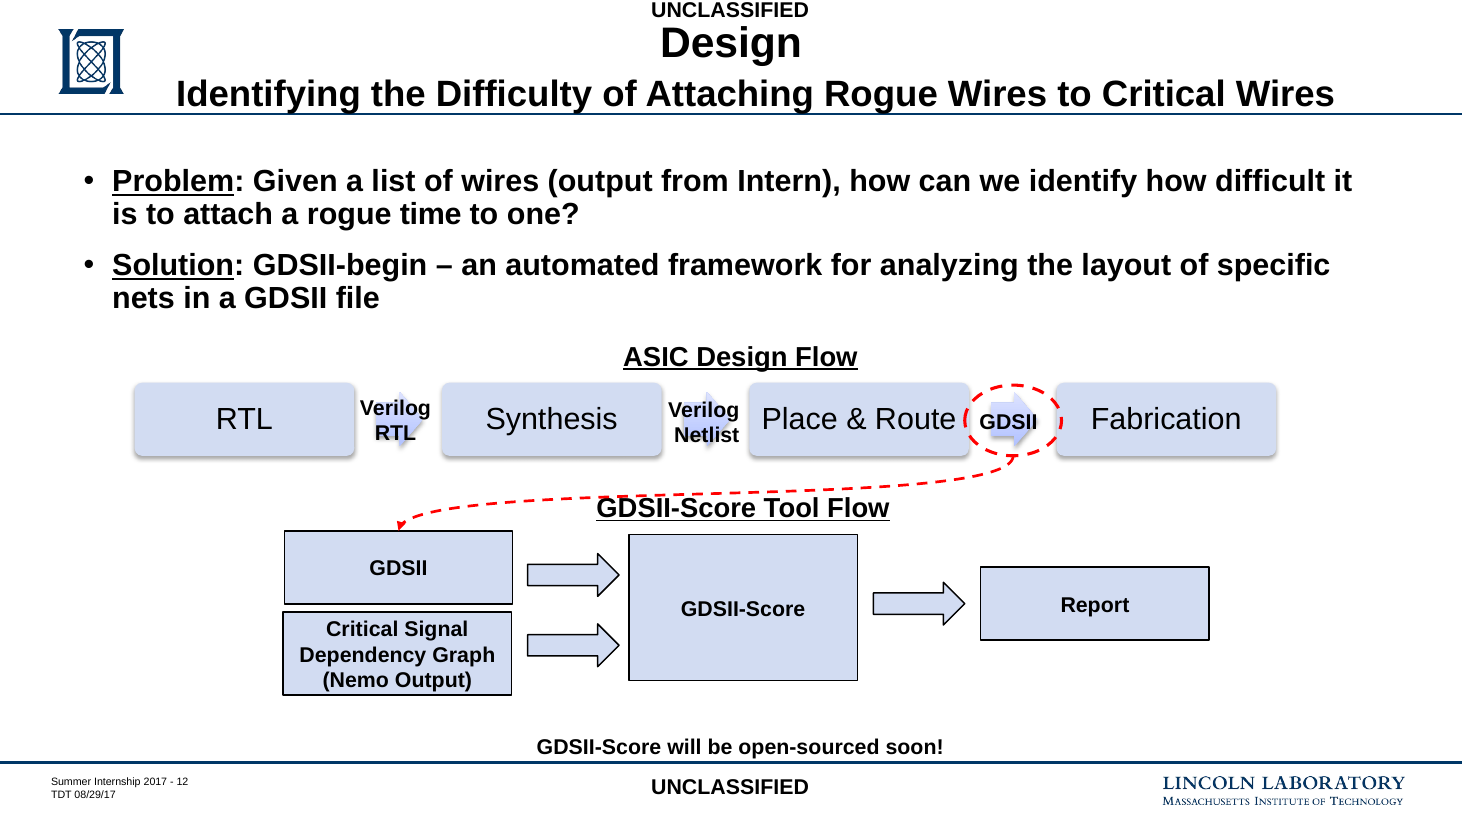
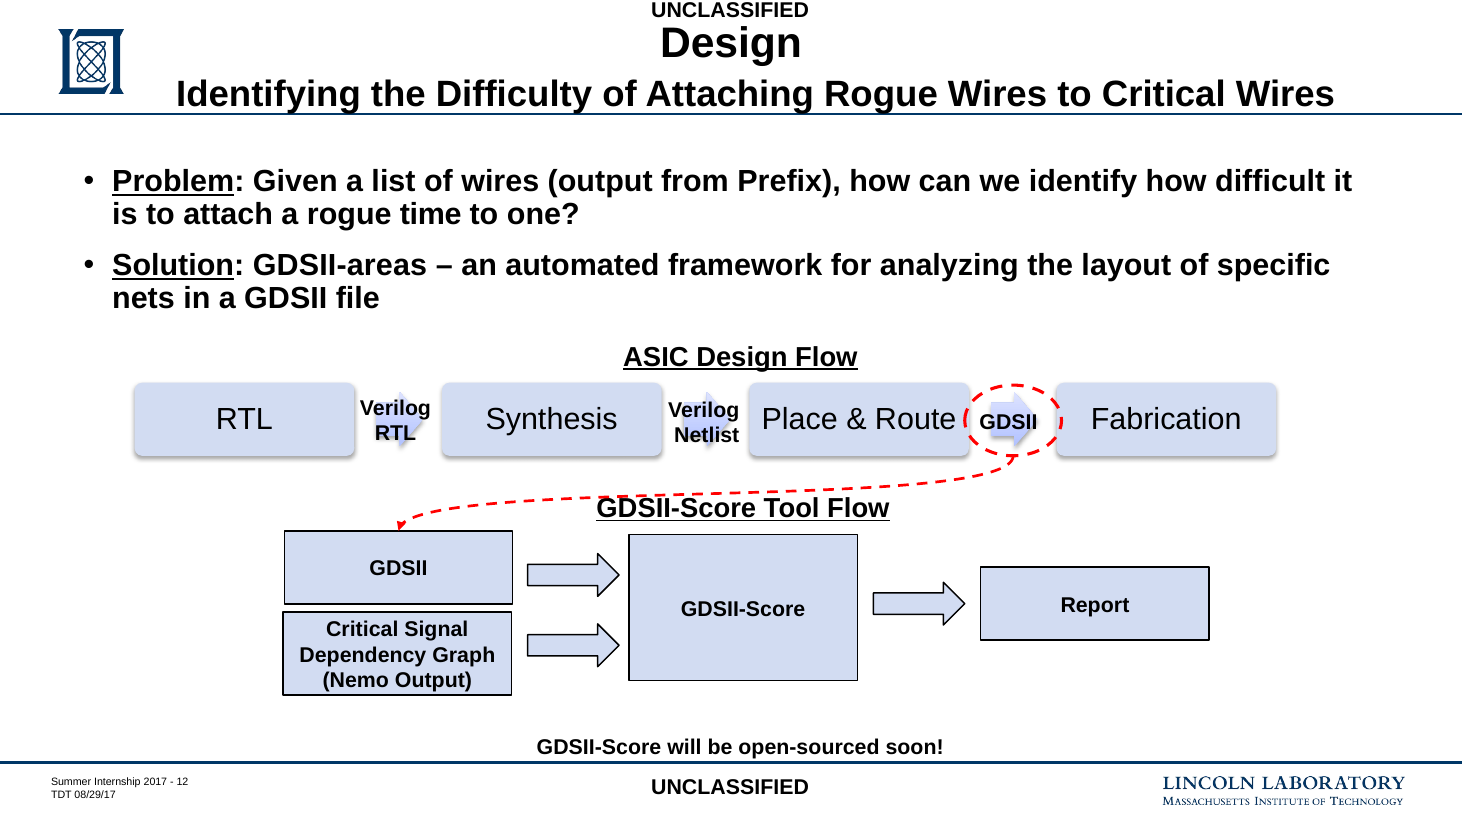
Intern: Intern -> Prefix (789, 182)
GDSII-begin: GDSII-begin -> GDSII-areas (340, 266)
